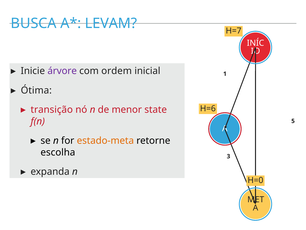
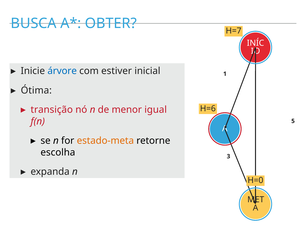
LEVAM: LEVAM -> OBTER (111, 23)
árvore colour: purple -> blue (62, 71)
ordem: ordem -> estiver (117, 71)
state: state -> igual (156, 109)
